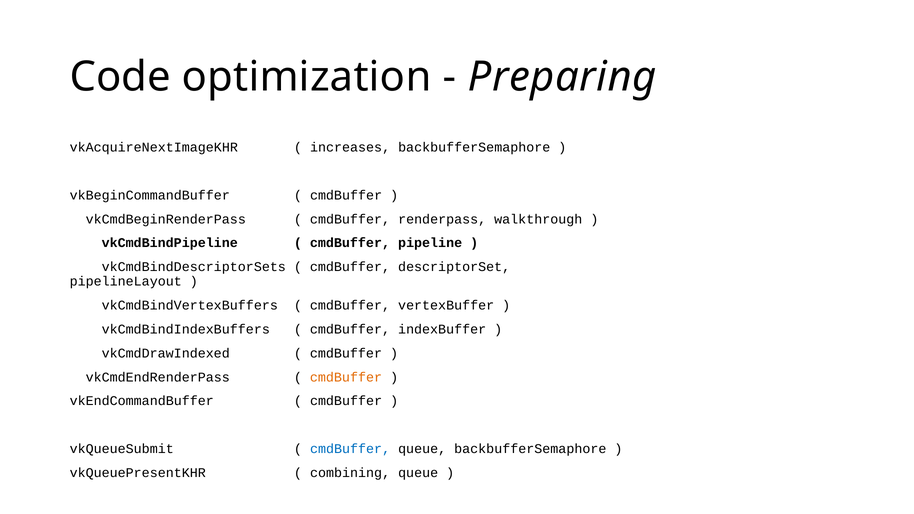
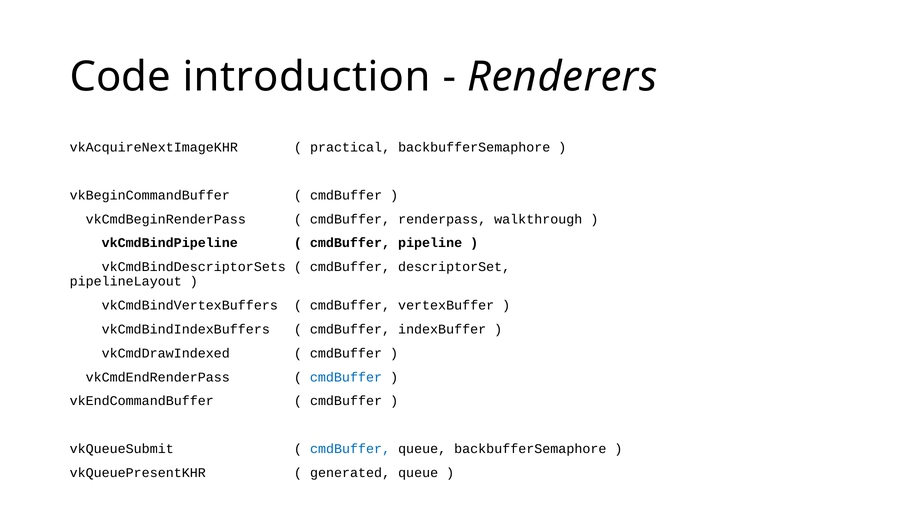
optimization: optimization -> introduction (306, 77)
Preparing: Preparing -> Renderers (562, 77)
increases: increases -> practical (350, 147)
cmdBuffer colour: orange -> blue (346, 377)
combining: combining -> generated (350, 473)
